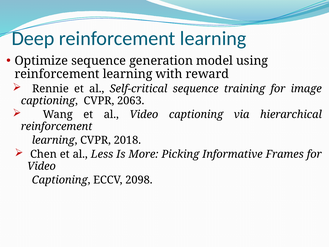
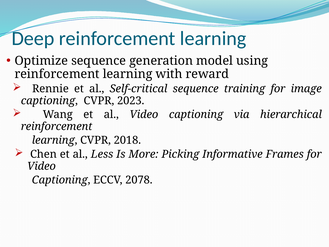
2063: 2063 -> 2023 (131, 101)
2098: 2098 -> 2078 (139, 180)
